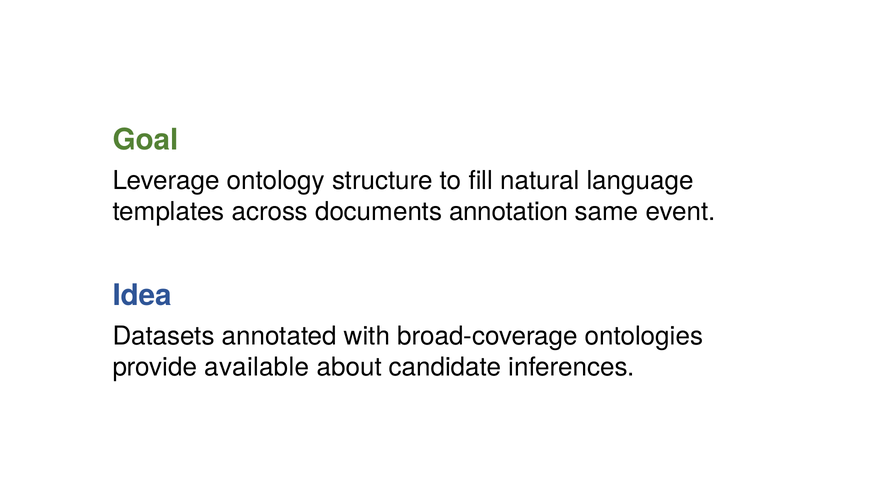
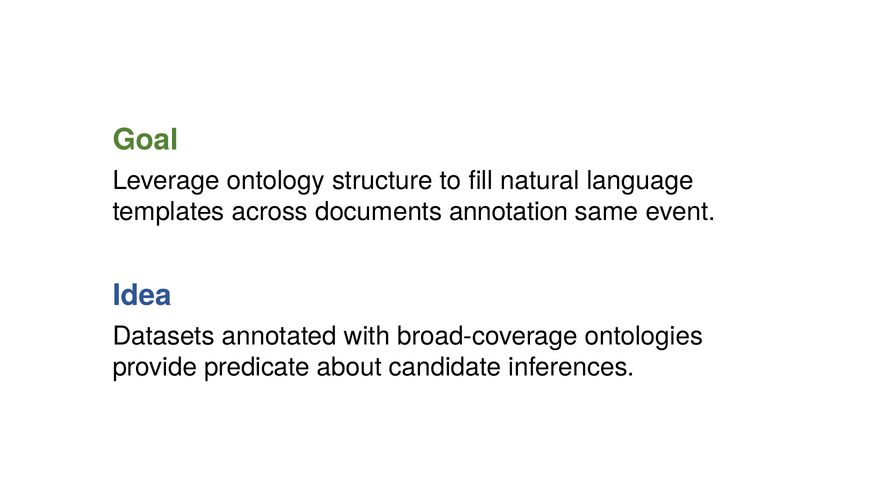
available: available -> predicate (257, 367)
